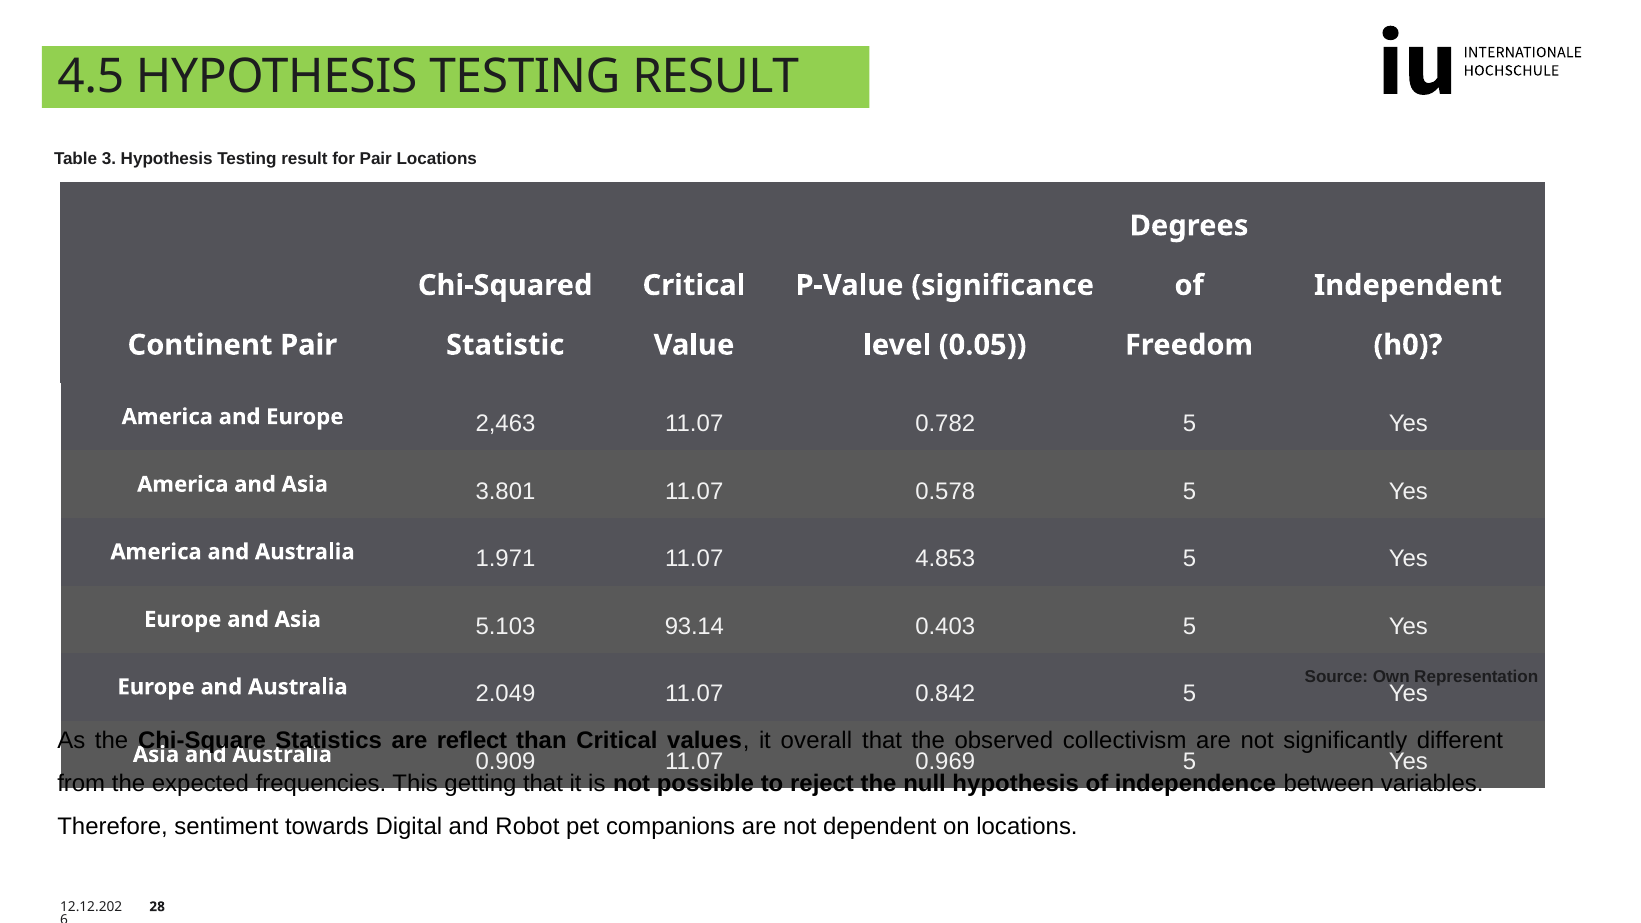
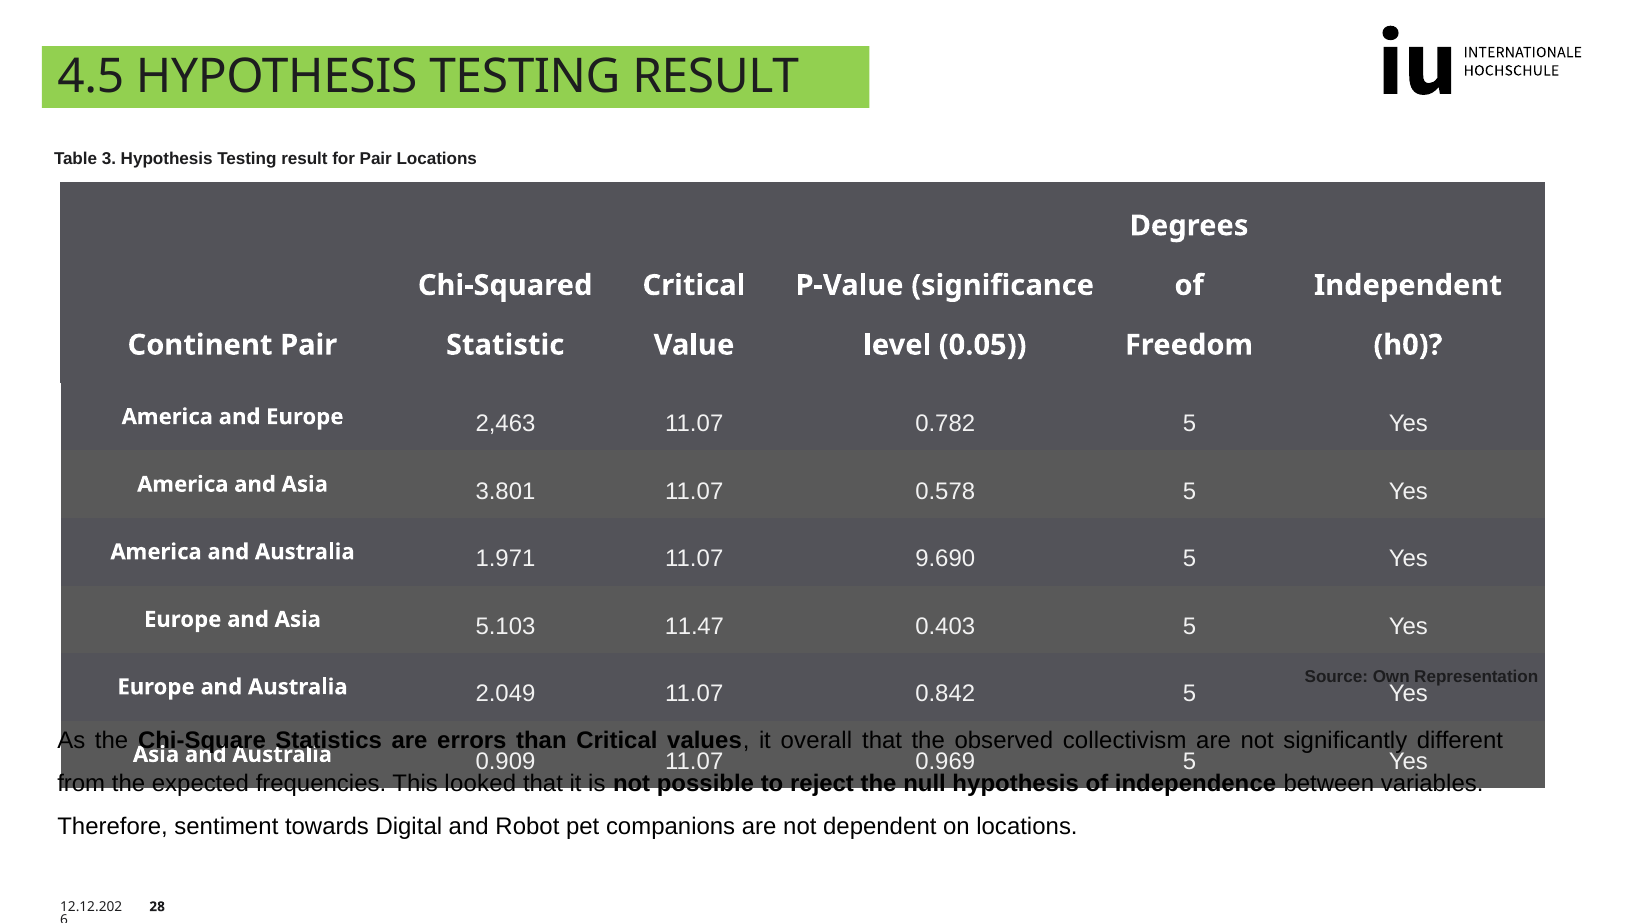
4.853: 4.853 -> 9.690 (945, 559)
93.14: 93.14 -> 11.47 (694, 626)
reflect: reflect -> errors (472, 740)
getting: getting -> looked (480, 783)
